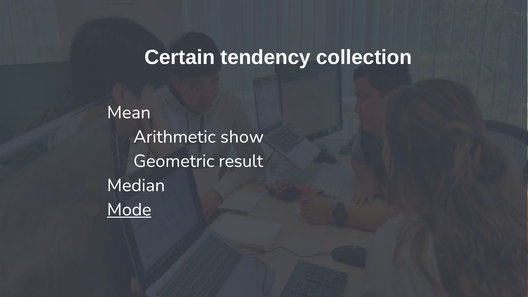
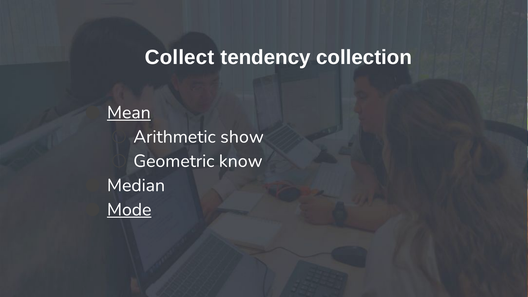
Certain: Certain -> Collect (180, 57)
Mean underline: none -> present (129, 113)
result: result -> know (241, 161)
